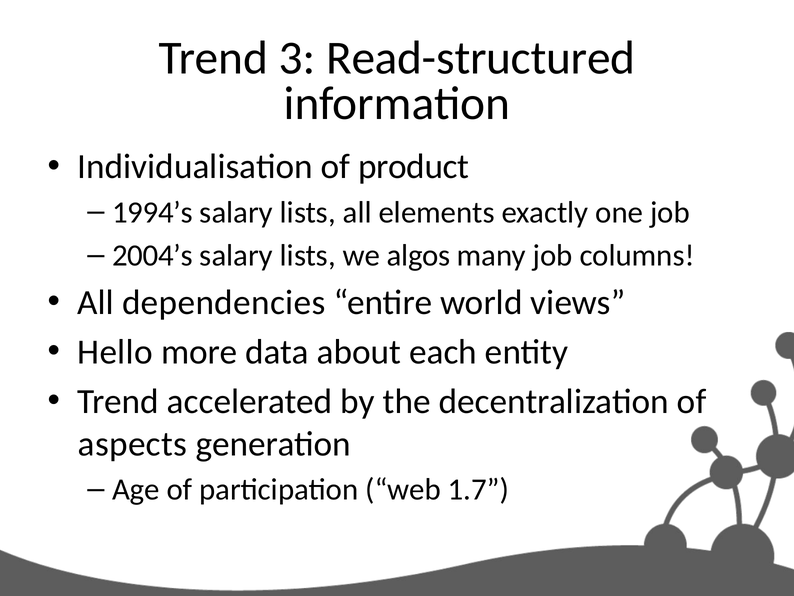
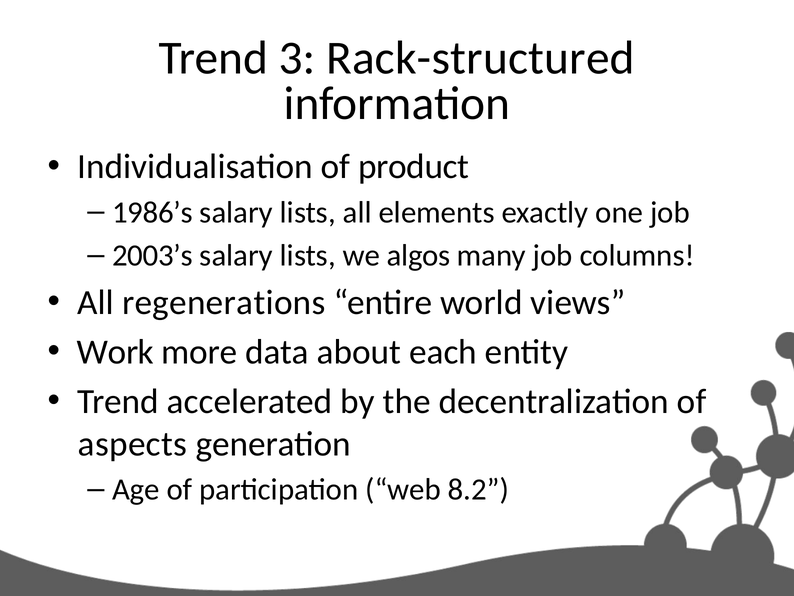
Read-structured: Read-structured -> Rack-structured (481, 58)
1994’s: 1994’s -> 1986’s (152, 212)
2004’s: 2004’s -> 2003’s (152, 255)
dependencies: dependencies -> regenerations (224, 302)
Hello: Hello -> Work (115, 352)
1.7: 1.7 -> 8.2 (478, 489)
